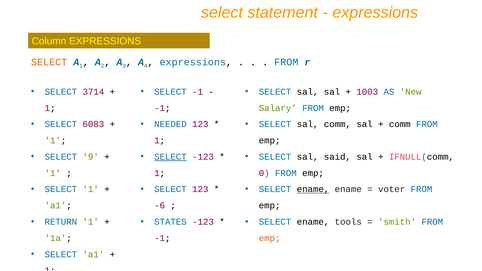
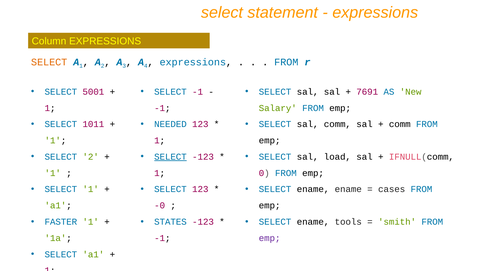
3714: 3714 -> 5001 (93, 92)
1003: 1003 -> 7691 (367, 92)
6083: 6083 -> 1011 (93, 124)
SELECT 9: 9 -> 2 (91, 157)
said: said -> load (337, 157)
ename underline: present -> none (313, 189)
voter: voter -> cases (392, 189)
-6: -6 -> -0 (160, 206)
RETURN: RETURN -> FASTER (61, 222)
emp colour: orange -> purple (270, 238)
